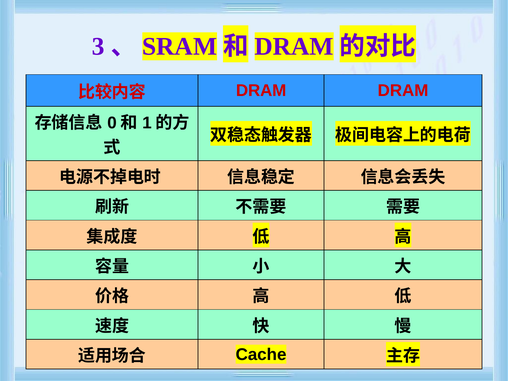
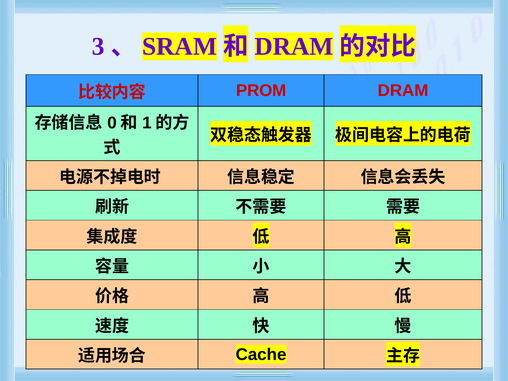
DRAM: DRAM -> PROM (261, 91)
